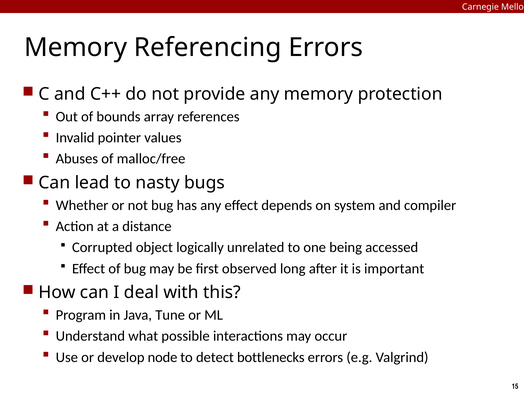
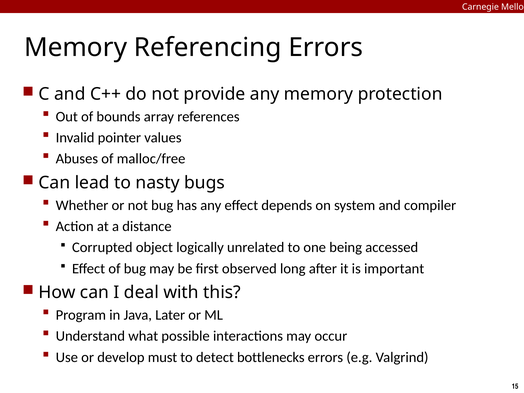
Tune: Tune -> Later (170, 315)
node: node -> must (162, 357)
